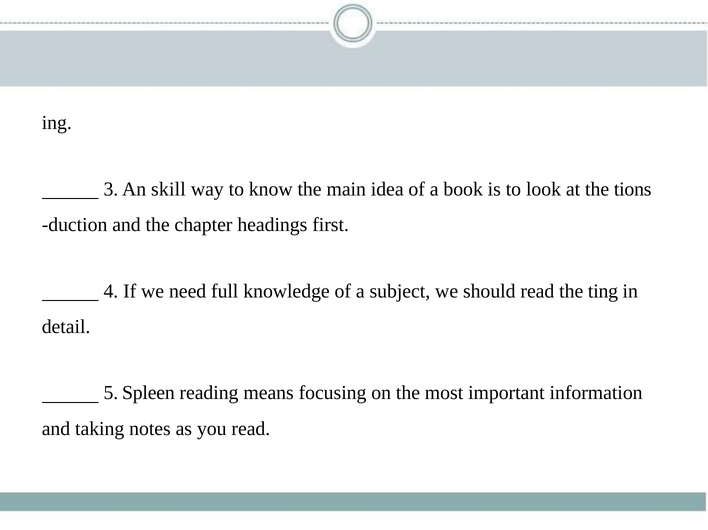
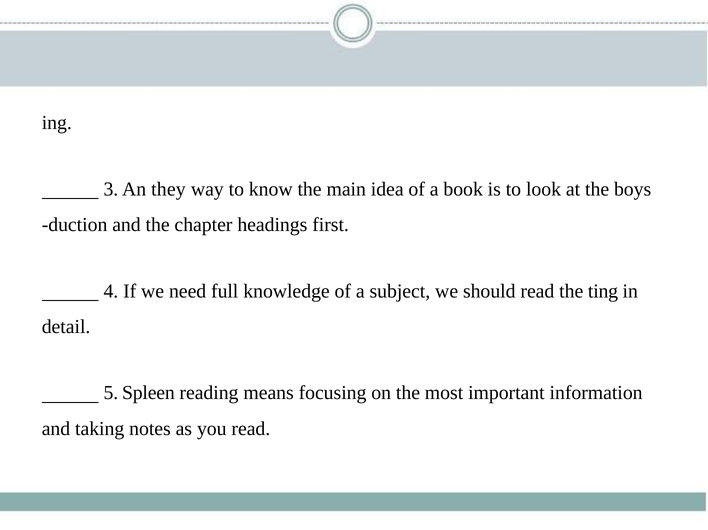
skill: skill -> they (168, 189)
tions: tions -> boys (633, 189)
